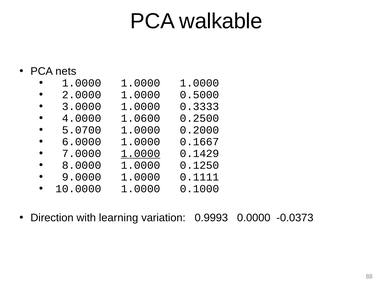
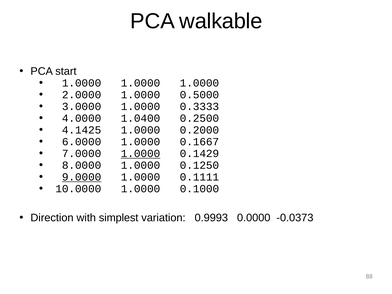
nets: nets -> start (66, 71)
1.0600: 1.0600 -> 1.0400 (141, 118)
5.0700: 5.0700 -> 4.1425 (82, 130)
9.0000 underline: none -> present (82, 177)
learning: learning -> simplest (119, 218)
